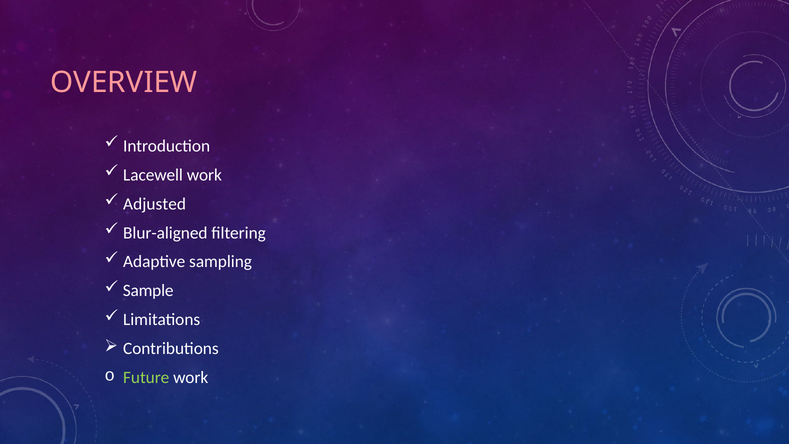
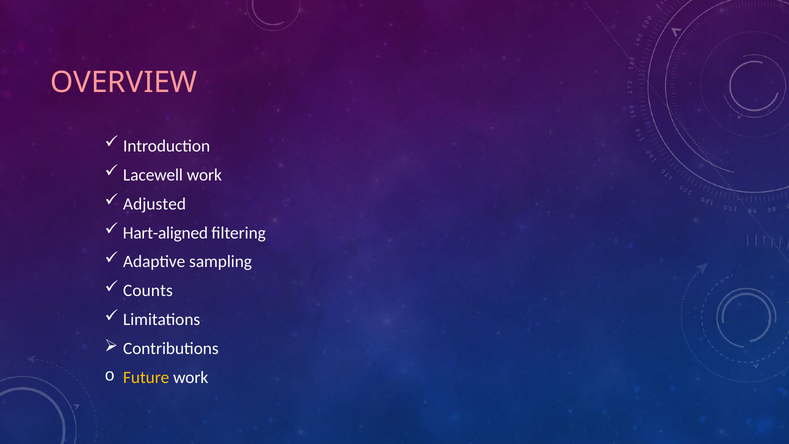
Blur-aligned: Blur-aligned -> Hart-aligned (165, 233)
Sample: Sample -> Counts (148, 291)
Future colour: light green -> yellow (146, 377)
